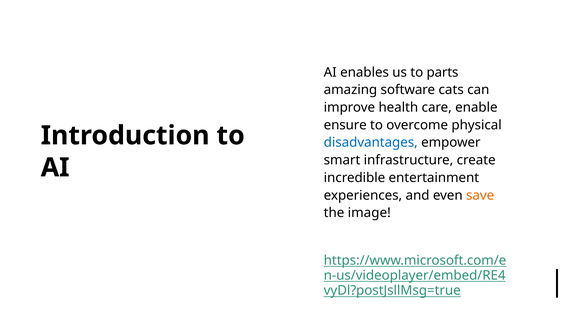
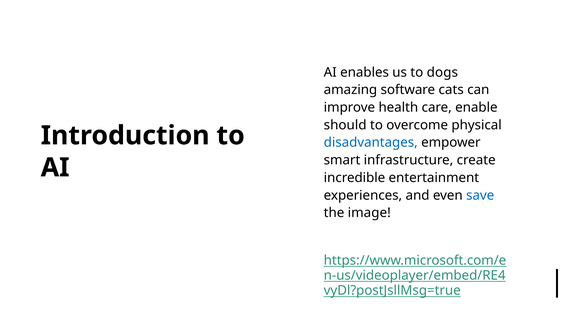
parts: parts -> dogs (442, 72)
ensure: ensure -> should (345, 125)
save colour: orange -> blue (480, 195)
